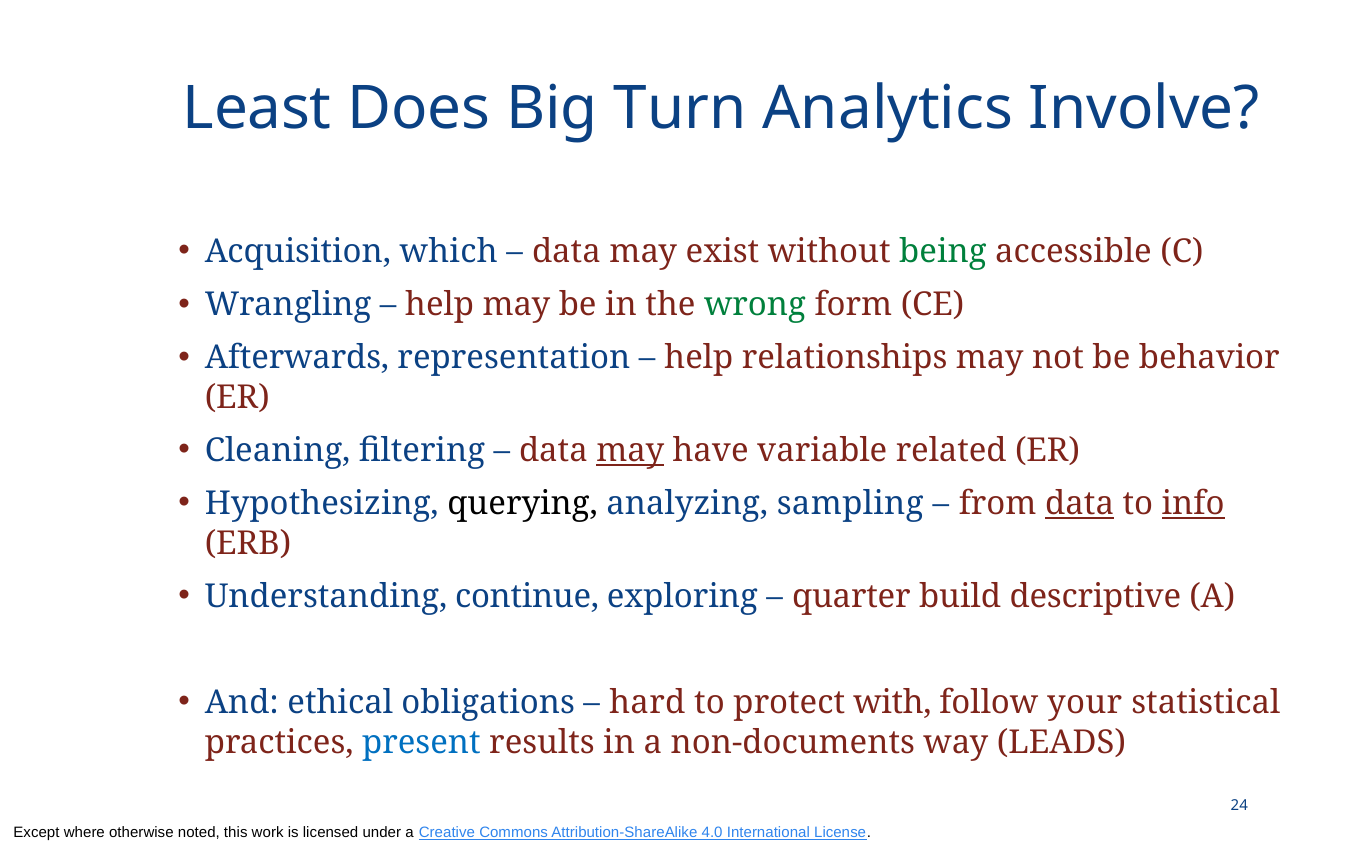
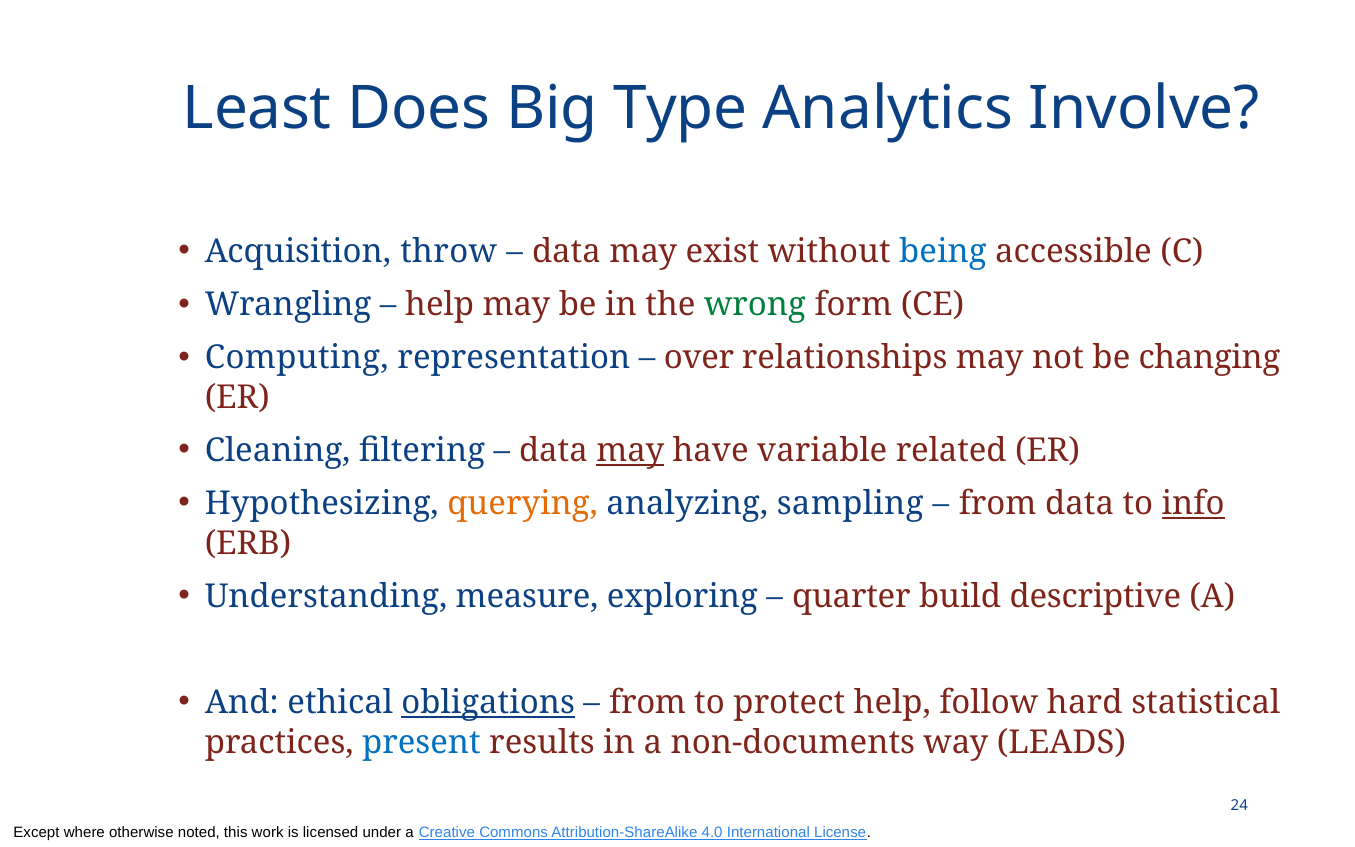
Turn: Turn -> Type (680, 109)
which: which -> throw (449, 252)
being colour: green -> blue (943, 252)
Afterwards: Afterwards -> Computing (297, 358)
help: help -> over (699, 358)
behavior: behavior -> changing (1209, 358)
querying colour: black -> orange (523, 504)
data underline: present -> none (1080, 504)
continue: continue -> measure (527, 596)
obligations underline: none -> present (488, 703)
hard: hard -> from (648, 703)
protect with: with -> help (892, 703)
your: your -> hard (1085, 703)
